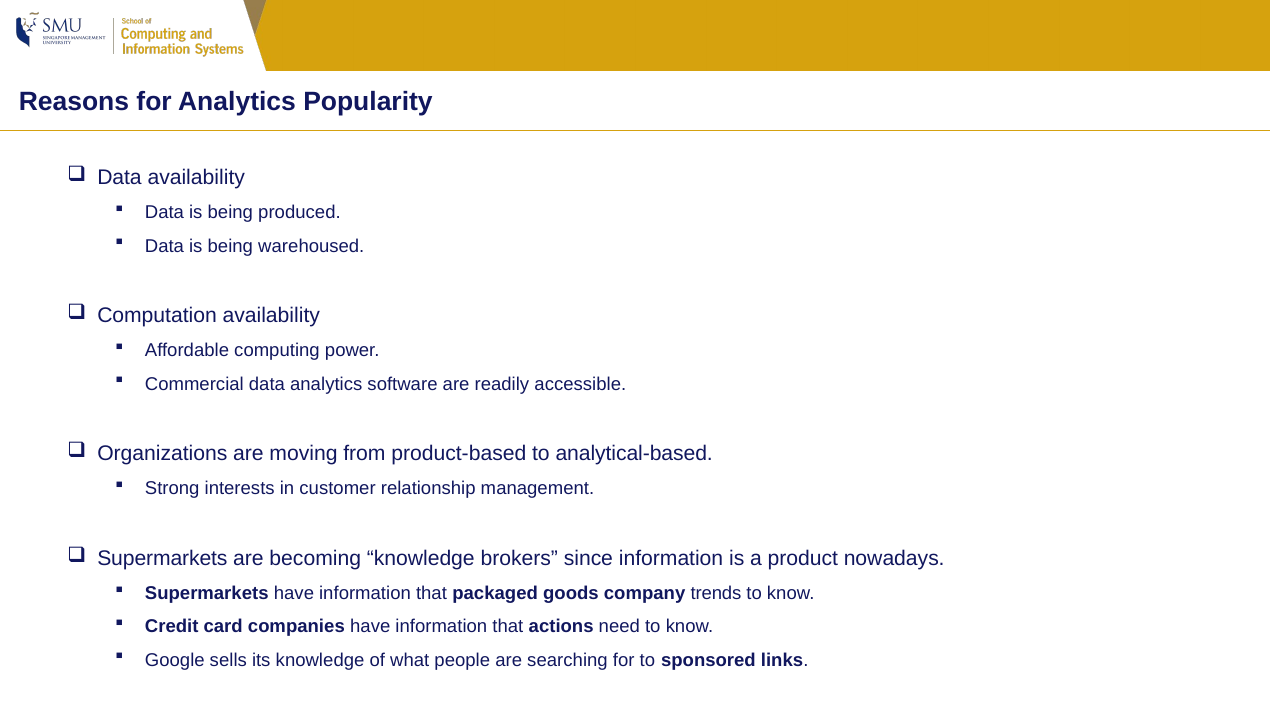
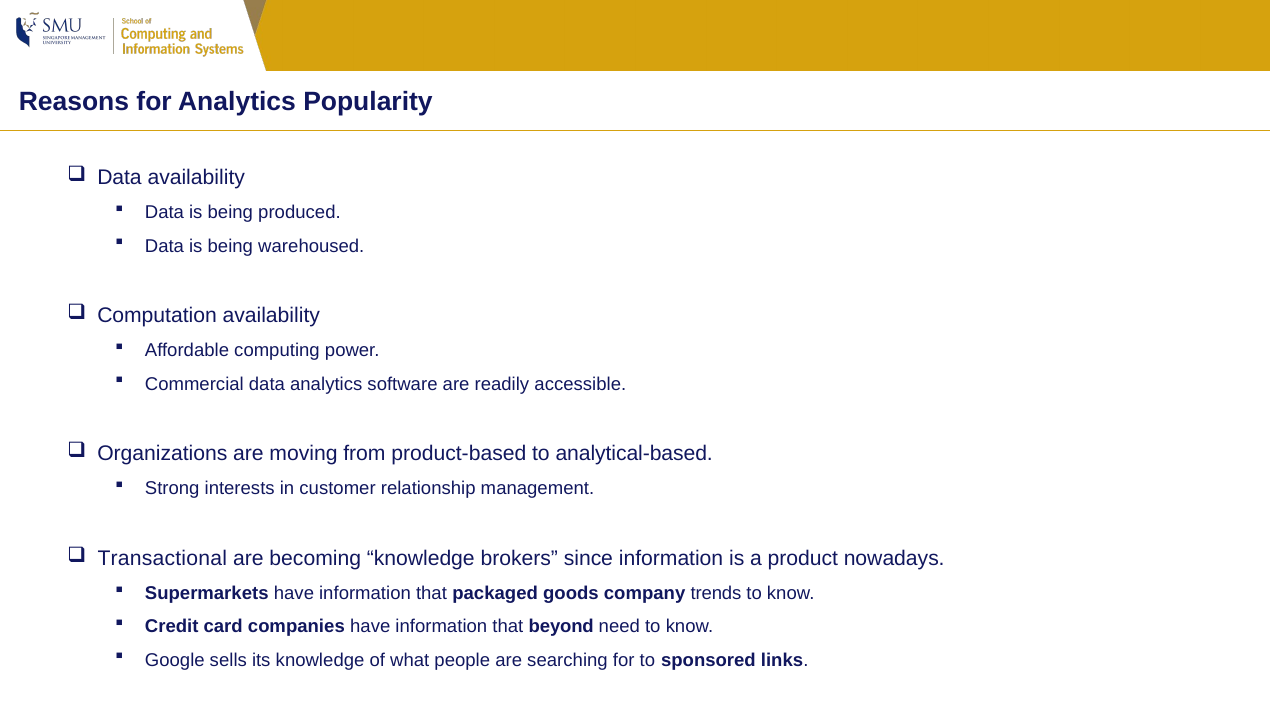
Supermarkets: Supermarkets -> Transactional (162, 559)
actions: actions -> beyond (561, 627)
